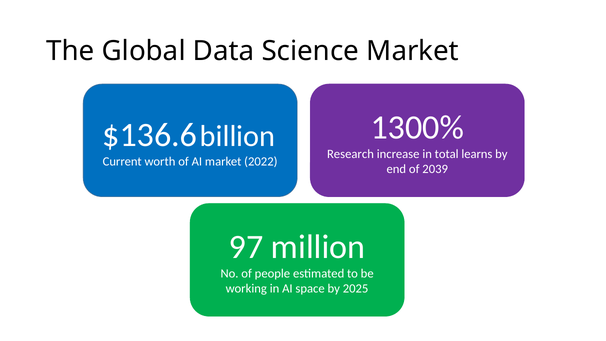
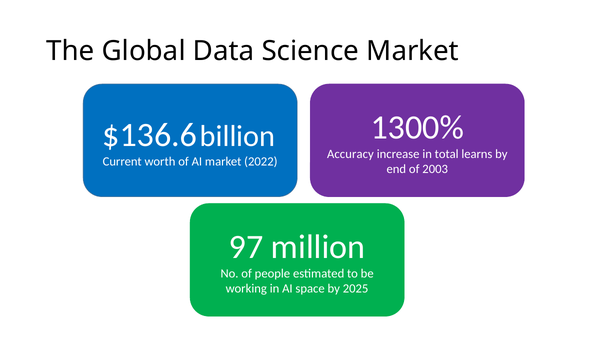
Research: Research -> Accuracy (350, 154)
2039: 2039 -> 2003 (435, 169)
